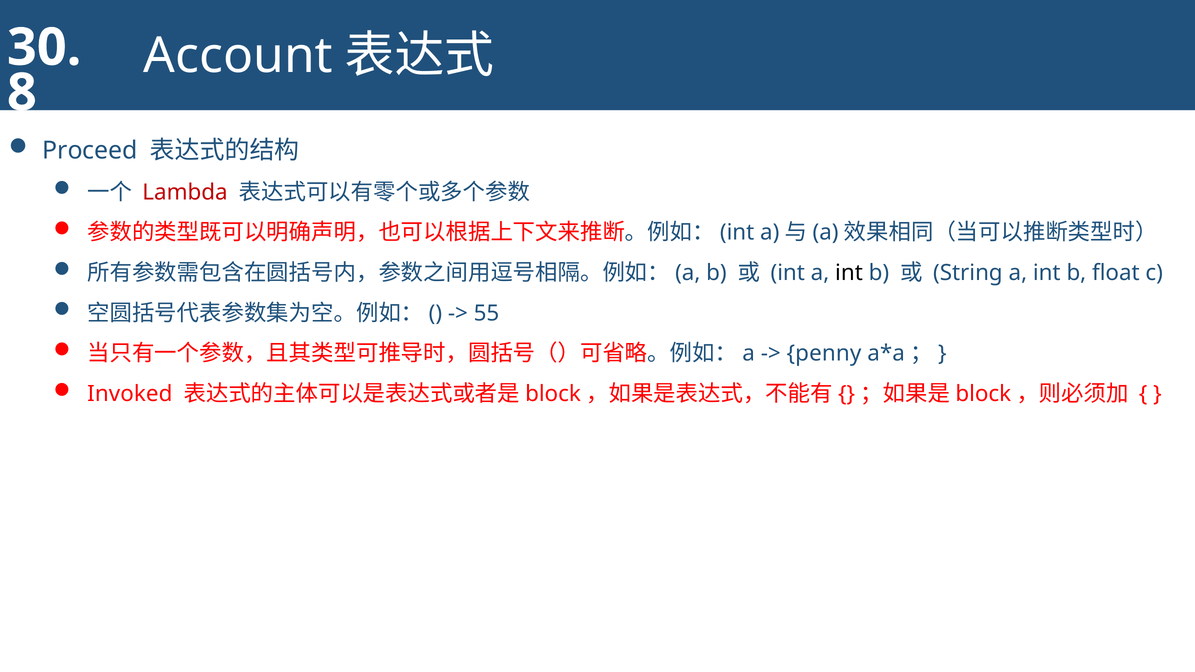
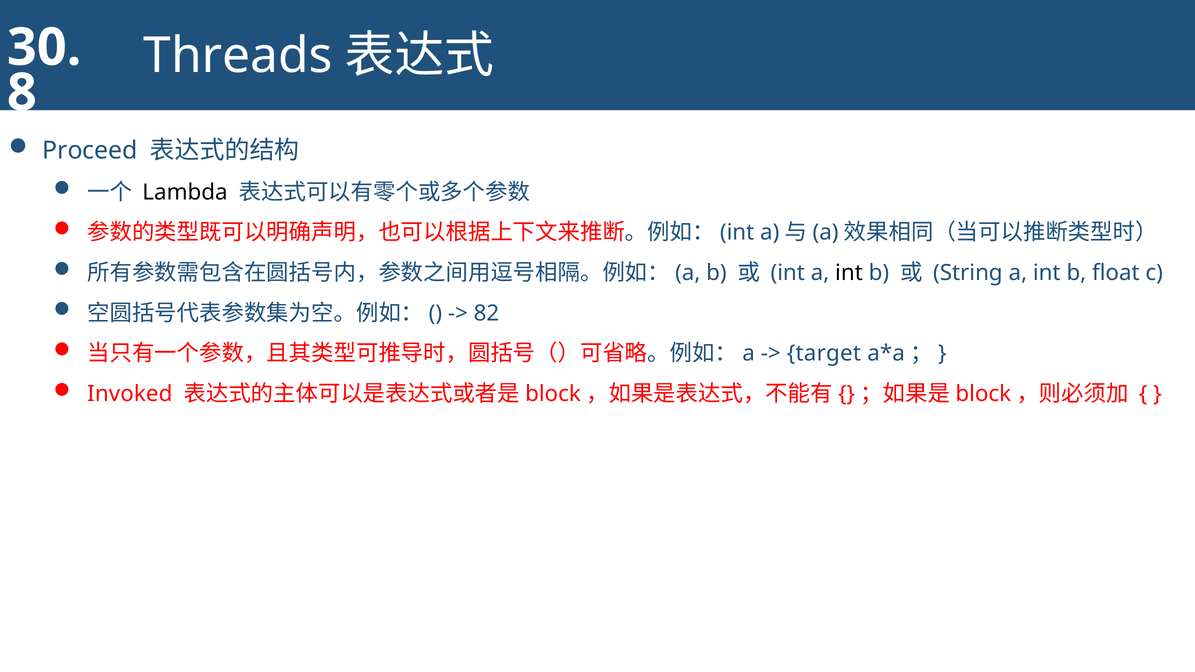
Account: Account -> Threads (238, 56)
Lambda colour: red -> black (185, 192)
55: 55 -> 82 (487, 313)
penny: penny -> target (824, 354)
